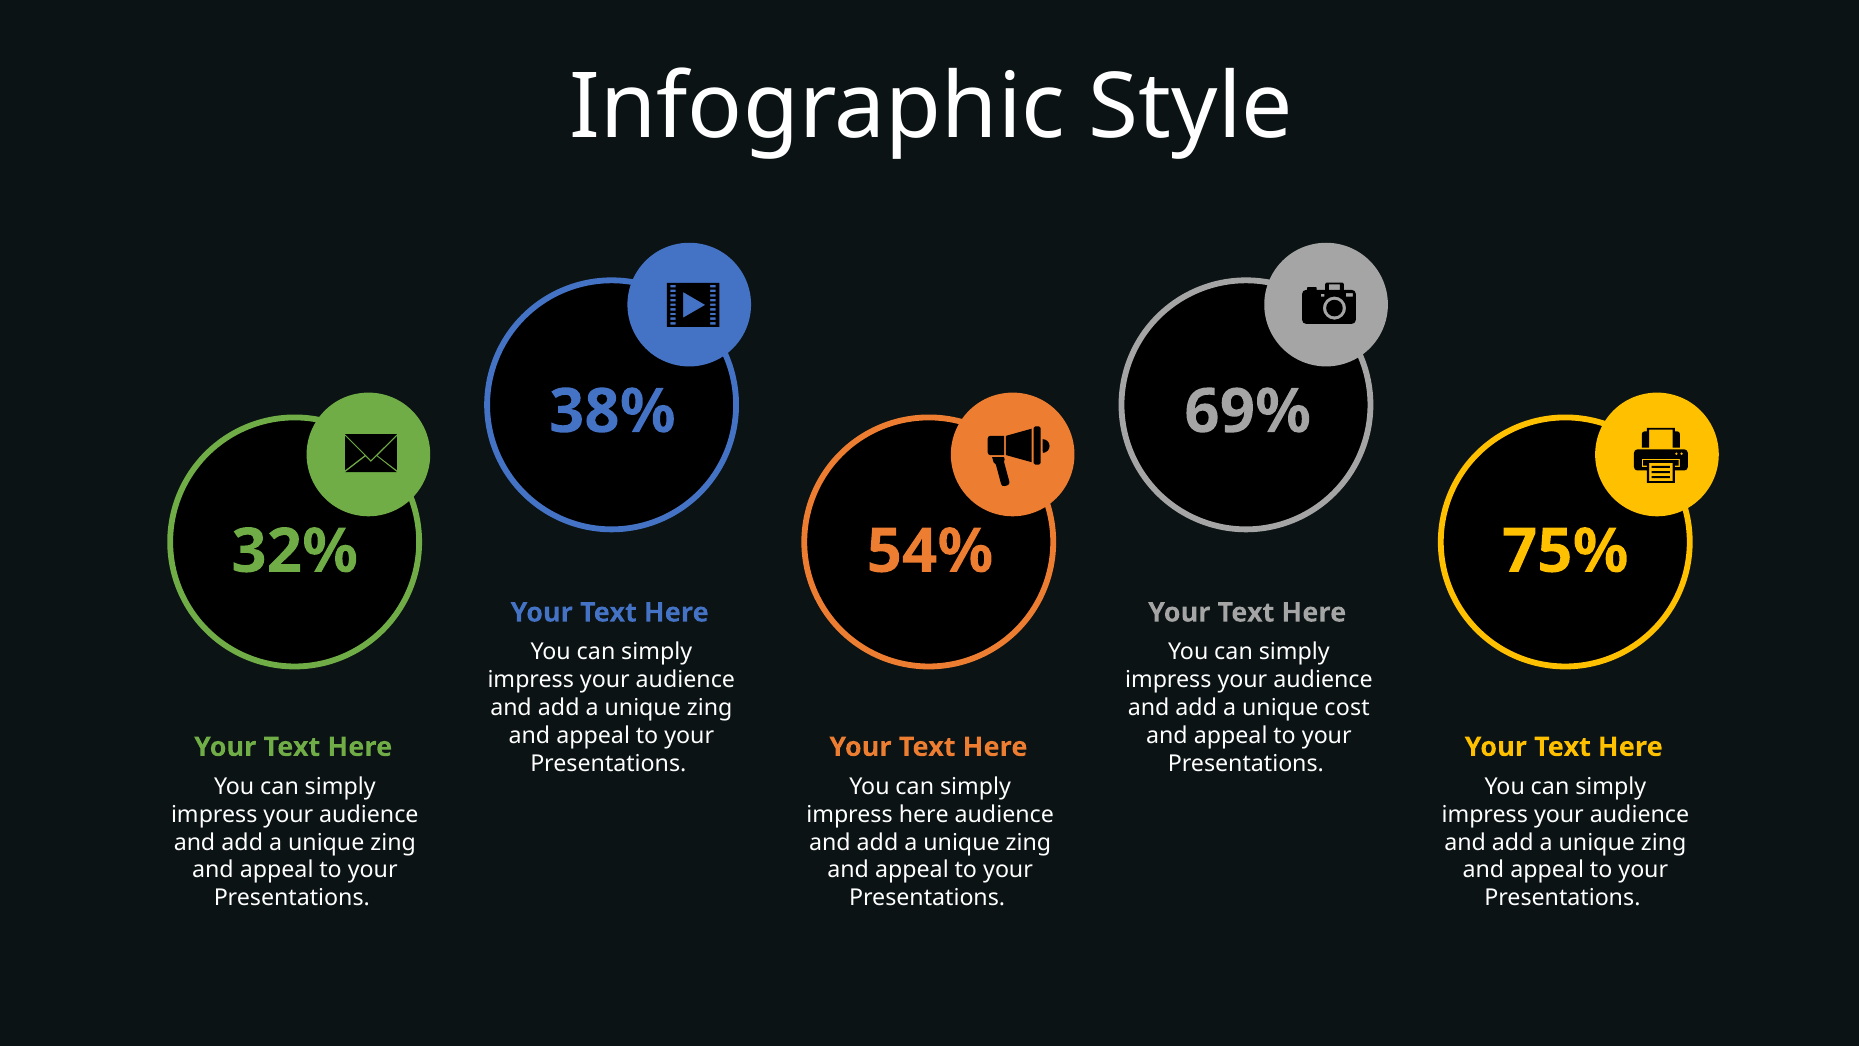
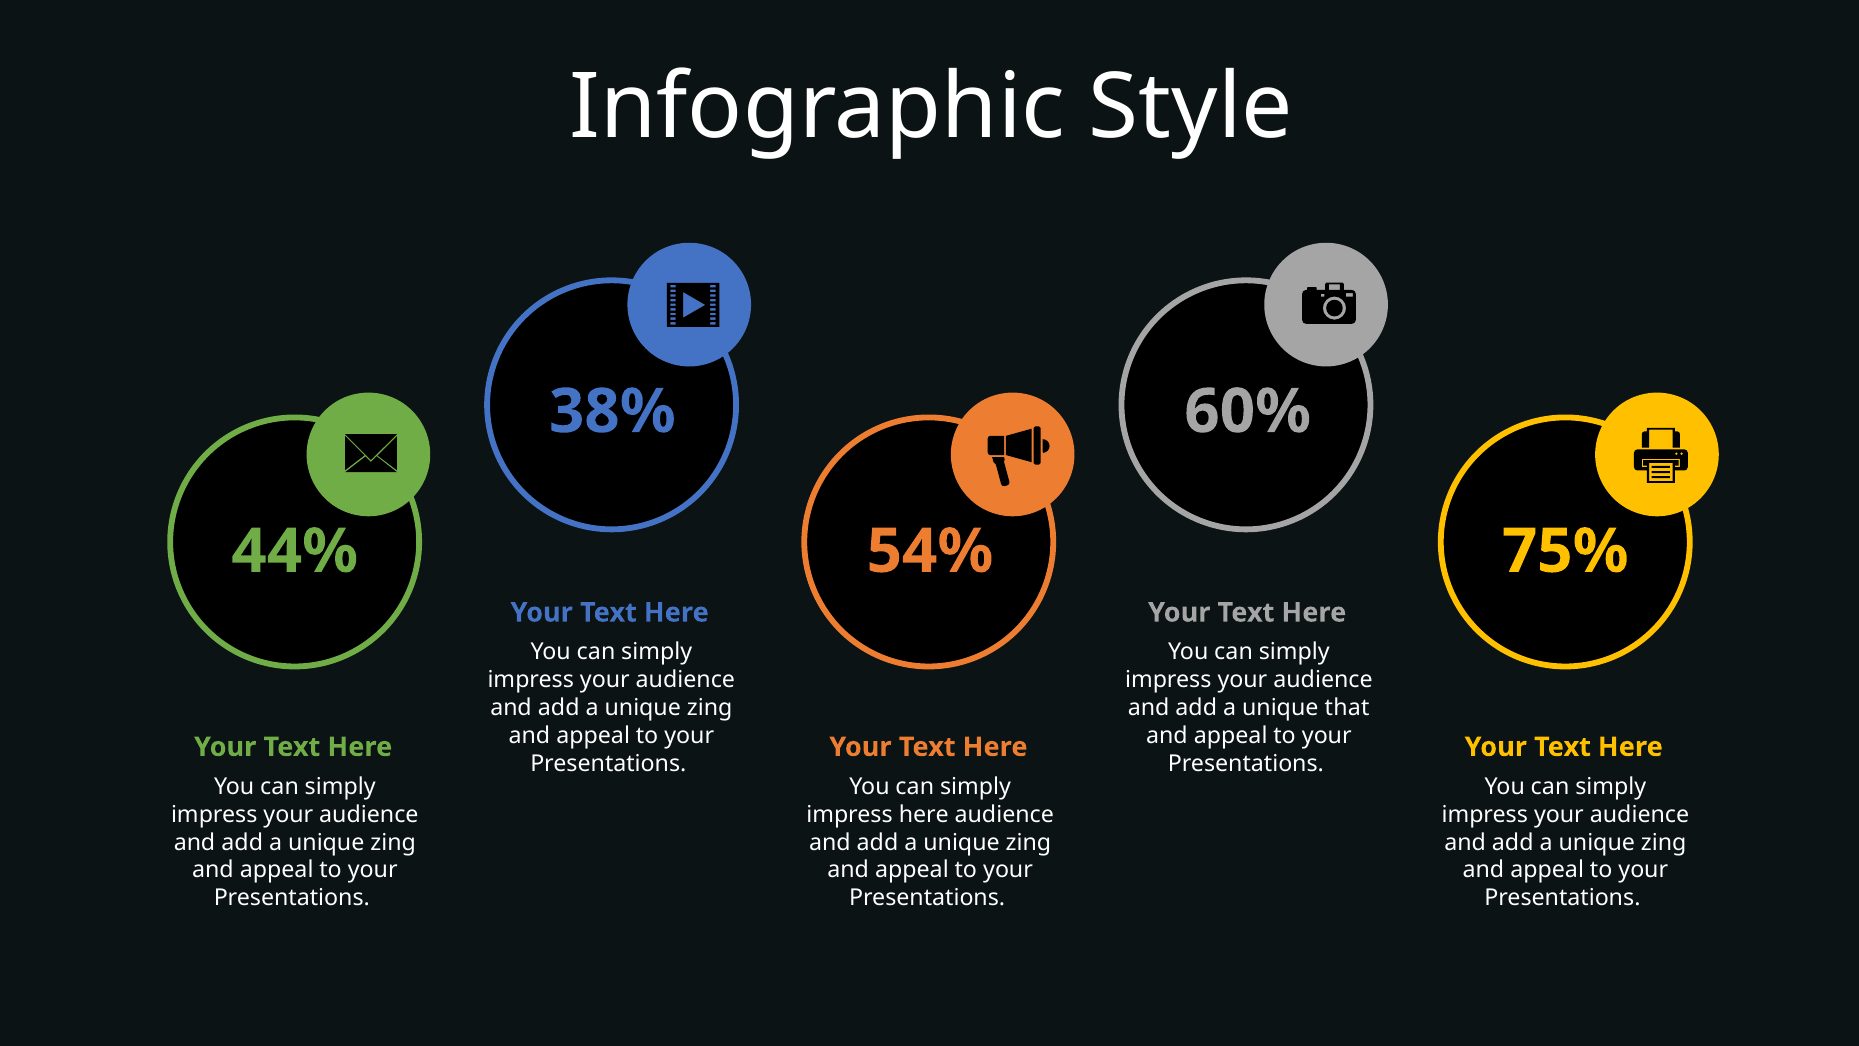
69%: 69% -> 60% (1248, 412)
32%: 32% -> 44% (295, 551)
cost: cost -> that (1347, 708)
